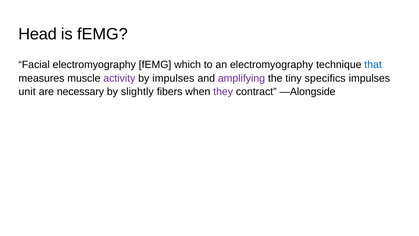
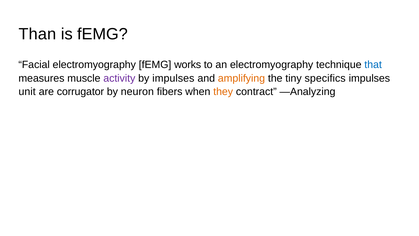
Head: Head -> Than (37, 34)
which: which -> works (188, 65)
amplifying colour: purple -> orange (241, 78)
necessary: necessary -> corrugator (80, 92)
slightly: slightly -> neuron (137, 92)
they colour: purple -> orange (223, 92)
—Alongside: —Alongside -> —Analyzing (307, 92)
